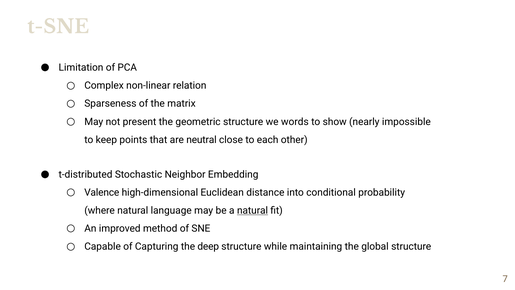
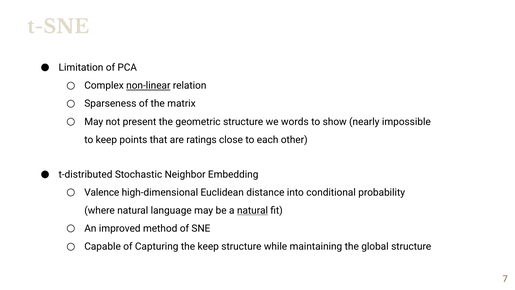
non-linear underline: none -> present (148, 86)
neutral: neutral -> ratings (201, 140)
the deep: deep -> keep (208, 246)
